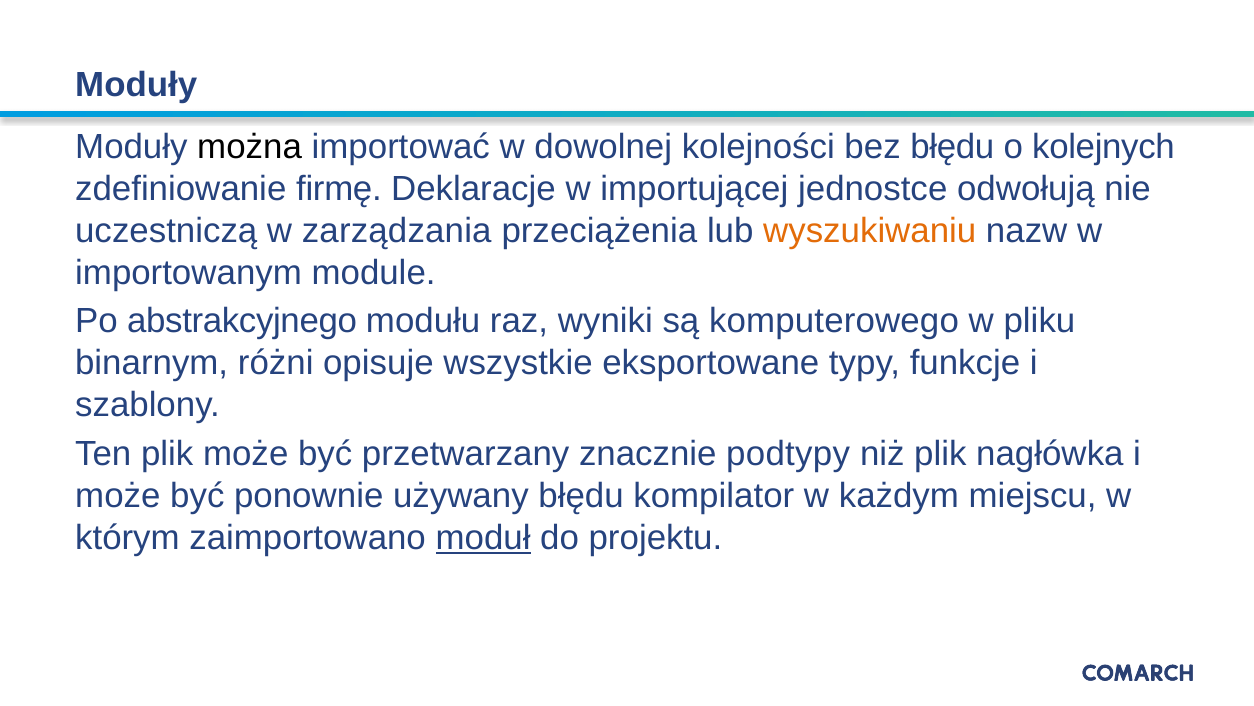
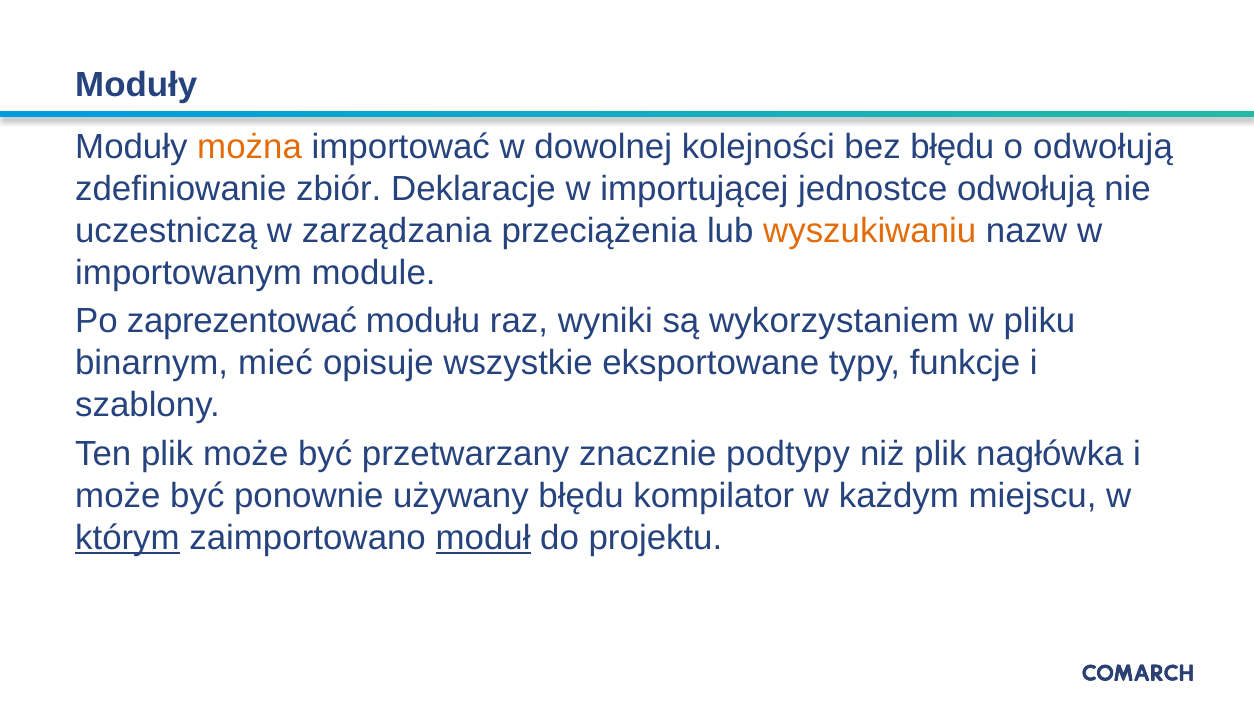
można colour: black -> orange (250, 147)
o kolejnych: kolejnych -> odwołują (1103, 147)
firmę: firmę -> zbiór (339, 189)
abstrakcyjnego: abstrakcyjnego -> zaprezentować (242, 321)
komputerowego: komputerowego -> wykorzystaniem (834, 321)
różni: różni -> mieć (276, 363)
którym underline: none -> present (127, 537)
